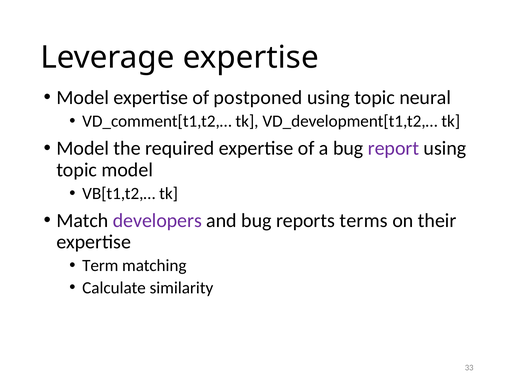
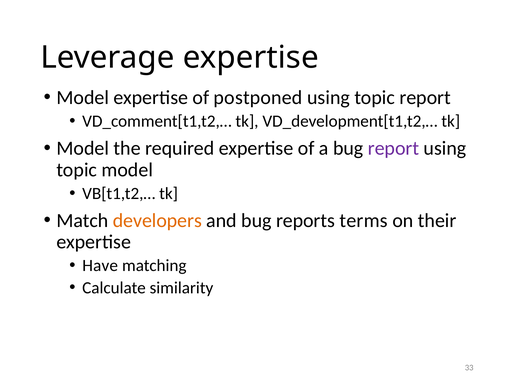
topic neural: neural -> report (425, 98)
developers colour: purple -> orange (157, 221)
Term: Term -> Have (100, 266)
